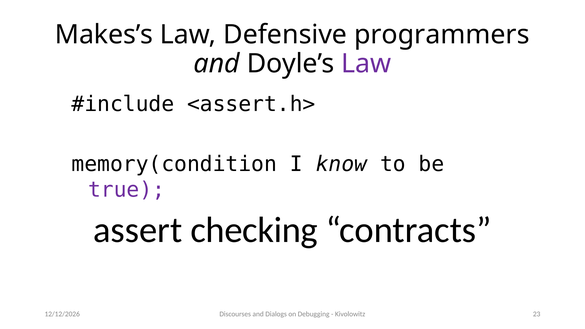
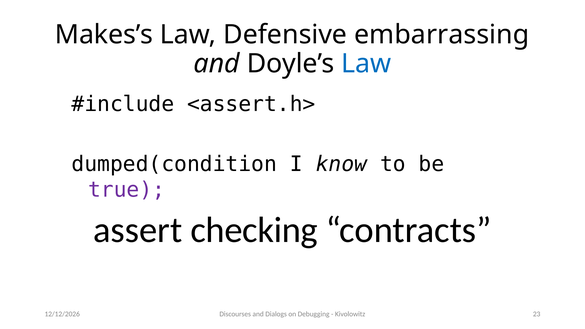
programmers: programmers -> embarrassing (442, 35)
Law colour: purple -> blue (366, 64)
memory(condition: memory(condition -> dumped(condition (174, 164)
